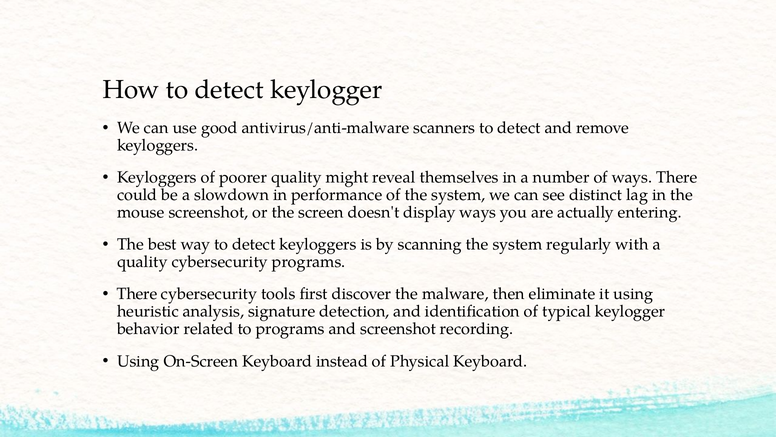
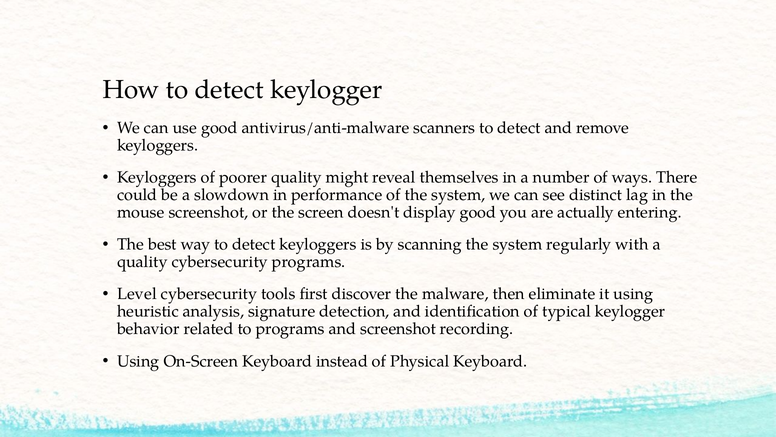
display ways: ways -> good (478, 212)
There: There -> Level (137, 294)
